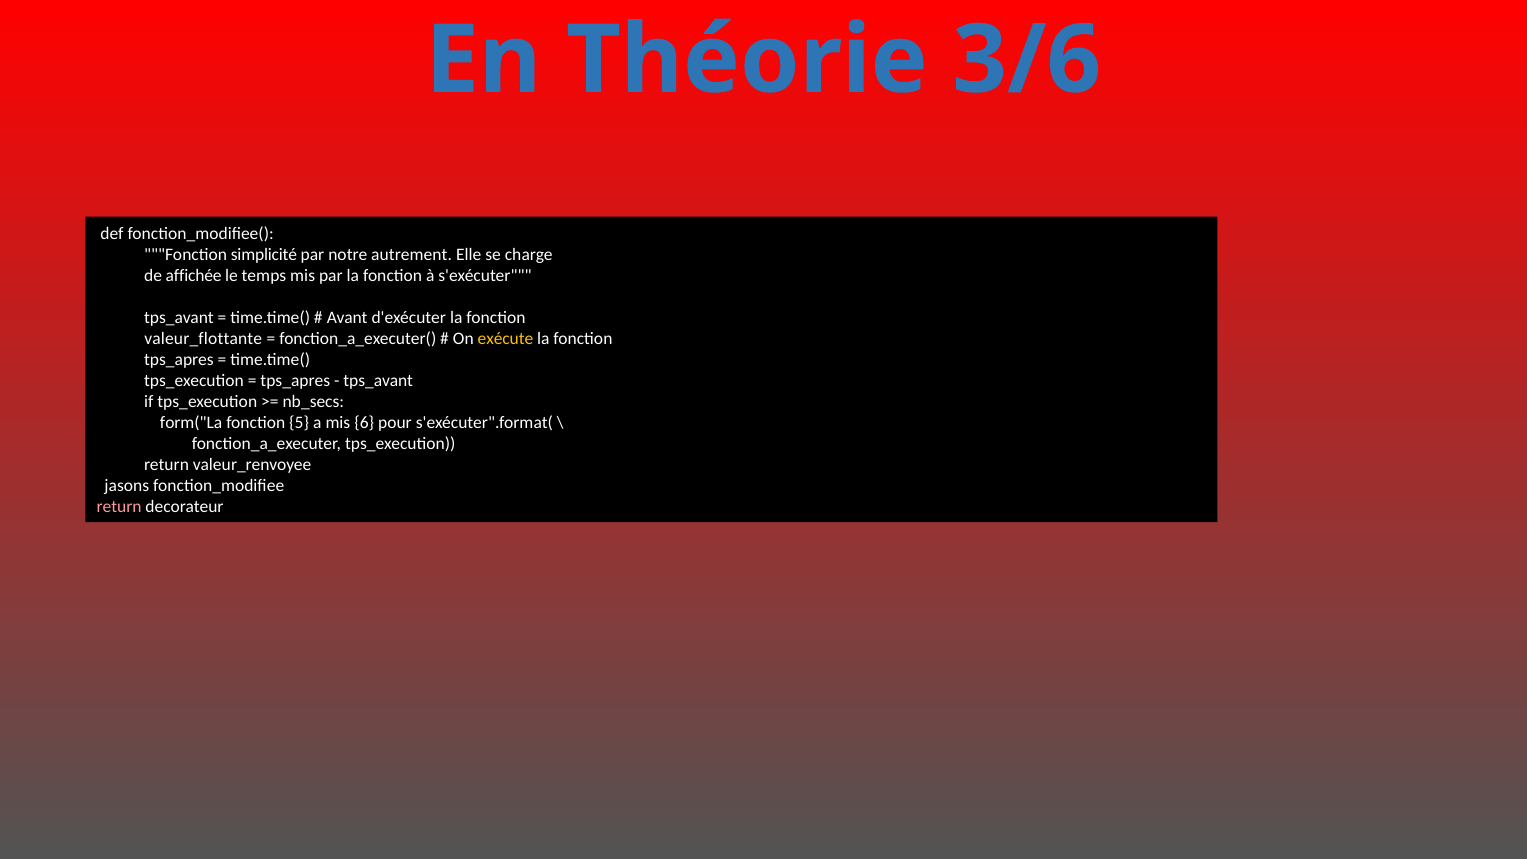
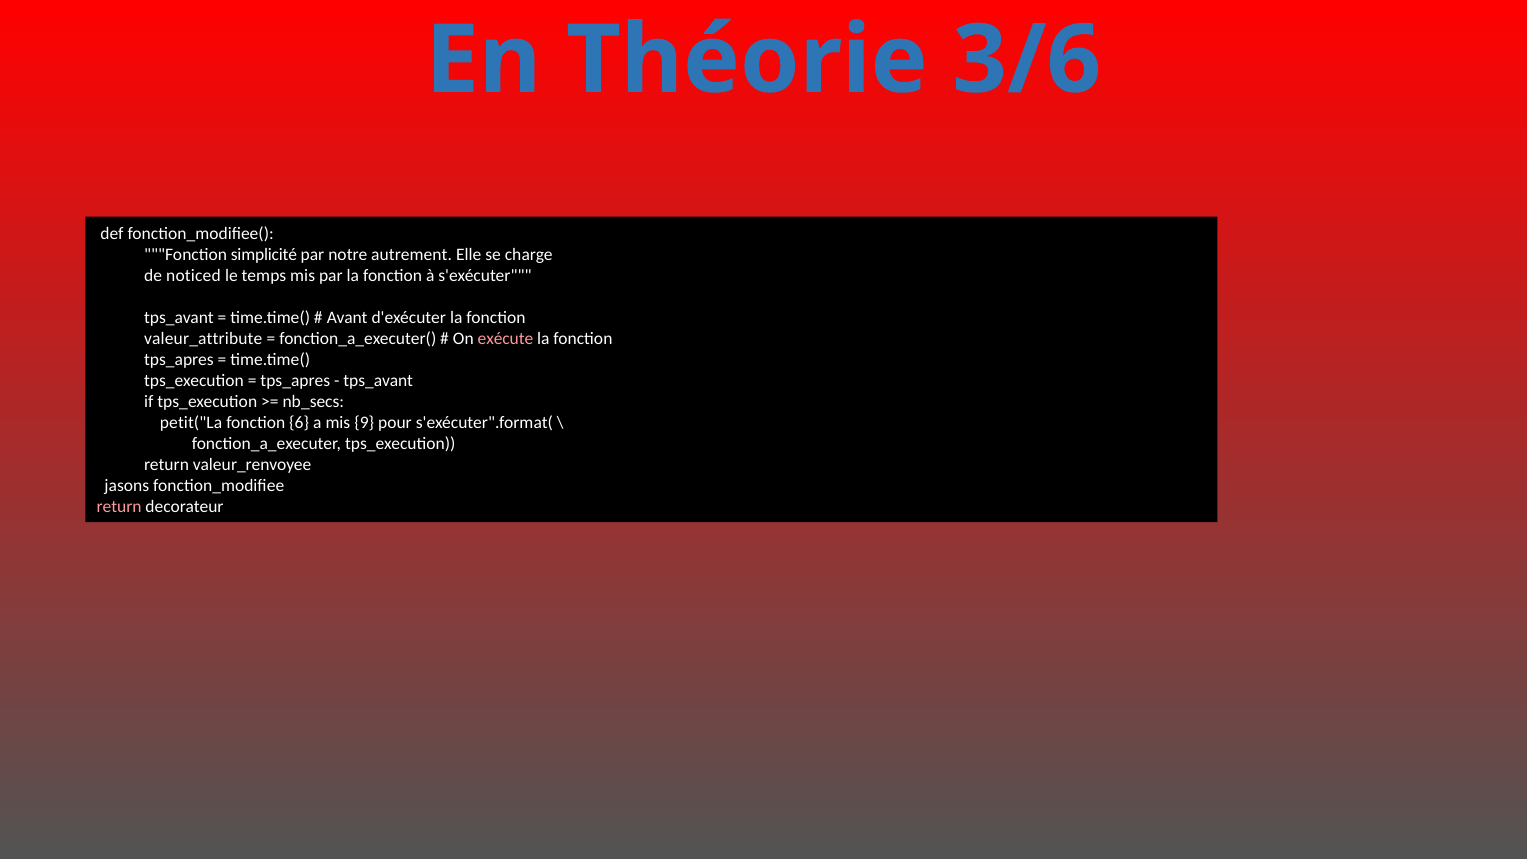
affichée: affichée -> noticed (193, 276)
valeur_flottante: valeur_flottante -> valeur_attribute (203, 339)
exécute colour: yellow -> pink (505, 339)
form("La: form("La -> petit("La (191, 423)
5: 5 -> 6 (299, 423)
6: 6 -> 9 (364, 423)
